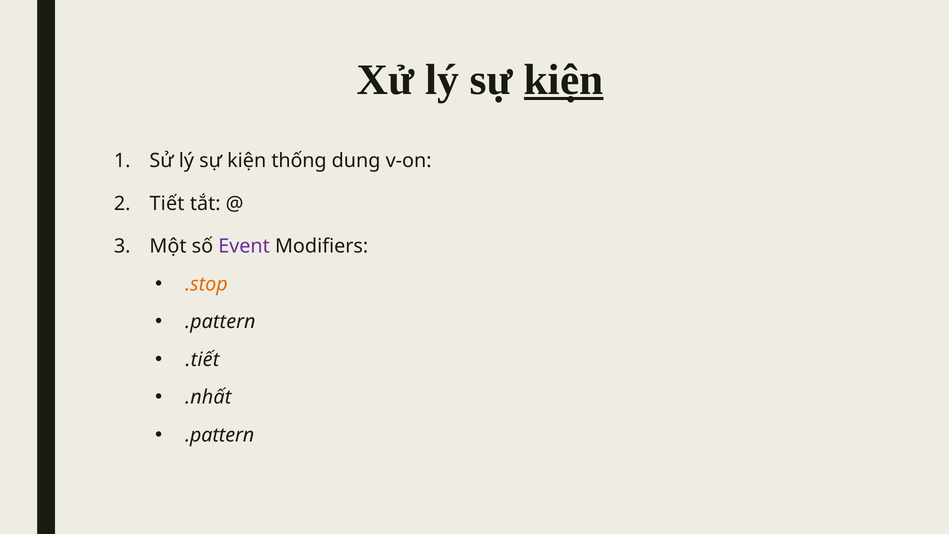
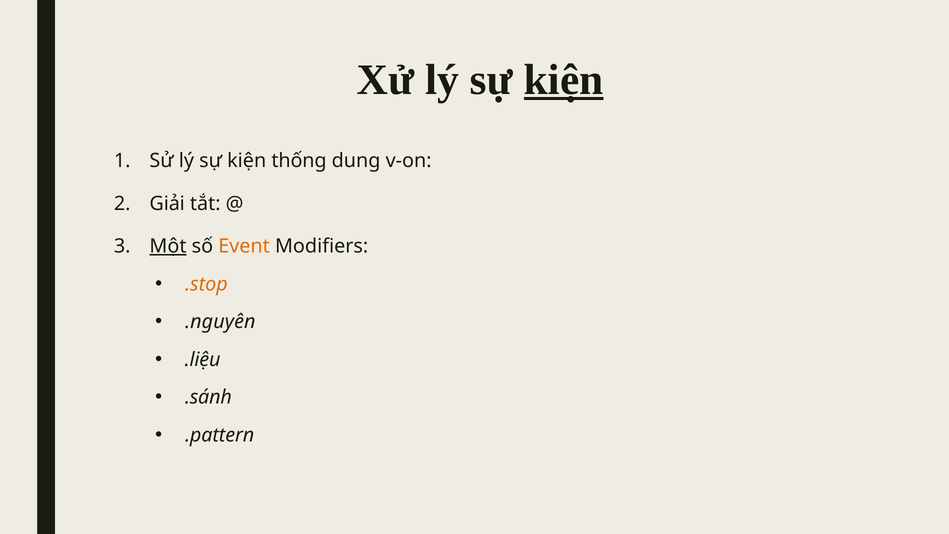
Tiết: Tiết -> Giải (167, 203)
Một underline: none -> present (168, 246)
Event colour: purple -> orange (244, 246)
.pattern: .pattern -> .nguyên (220, 322)
.tiết: .tiết -> .liệu (203, 360)
.nhất: .nhất -> .sánh (208, 397)
